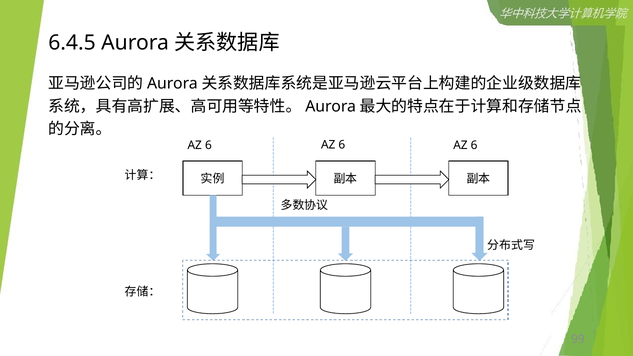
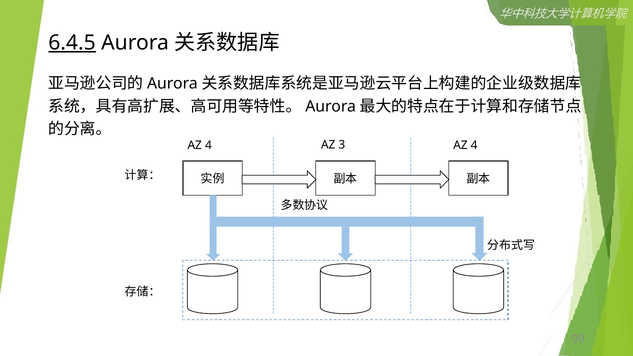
6.4.5 underline: none -> present (72, 43)
6: 6 -> 4 (208, 145)
6: 6 -> 3 (342, 145)
6: 6 -> 4 (474, 145)
